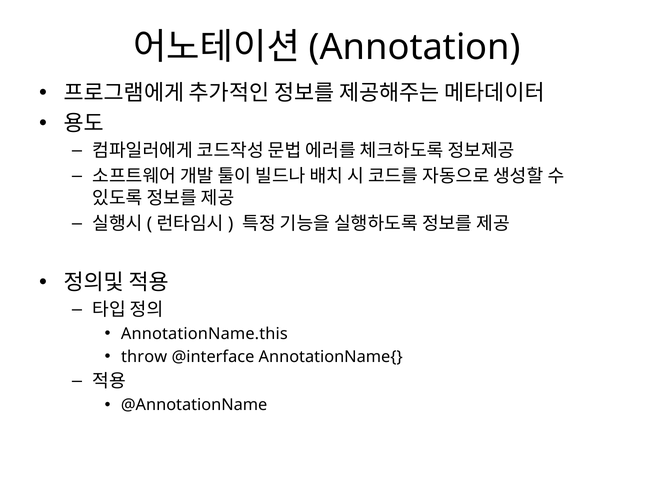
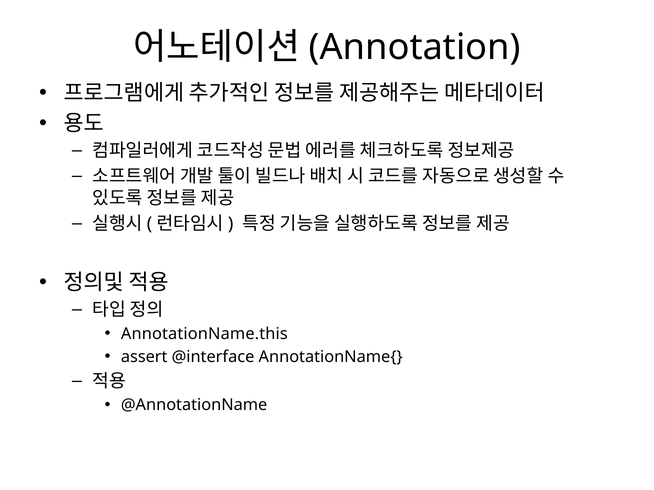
throw: throw -> assert (144, 357)
